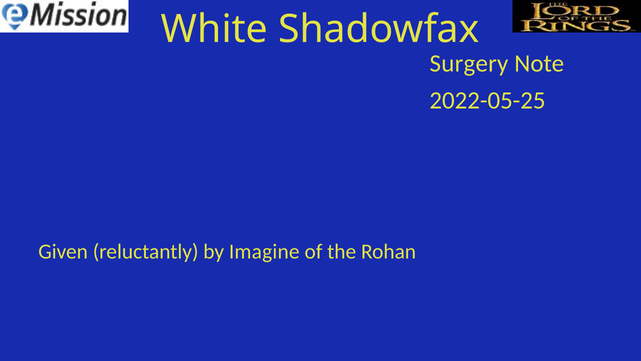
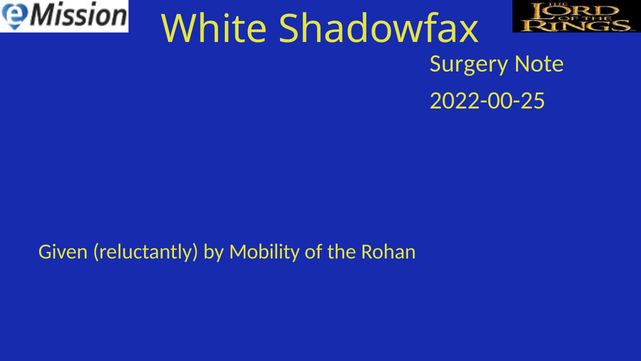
2022-05-25: 2022-05-25 -> 2022-00-25 (488, 100)
Imagine: Imagine -> Mobility (264, 251)
